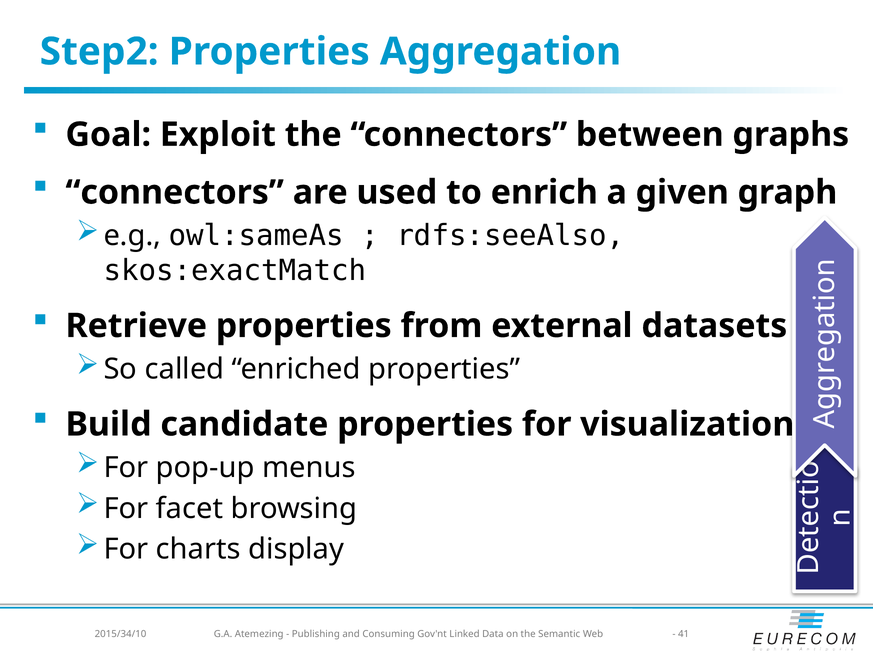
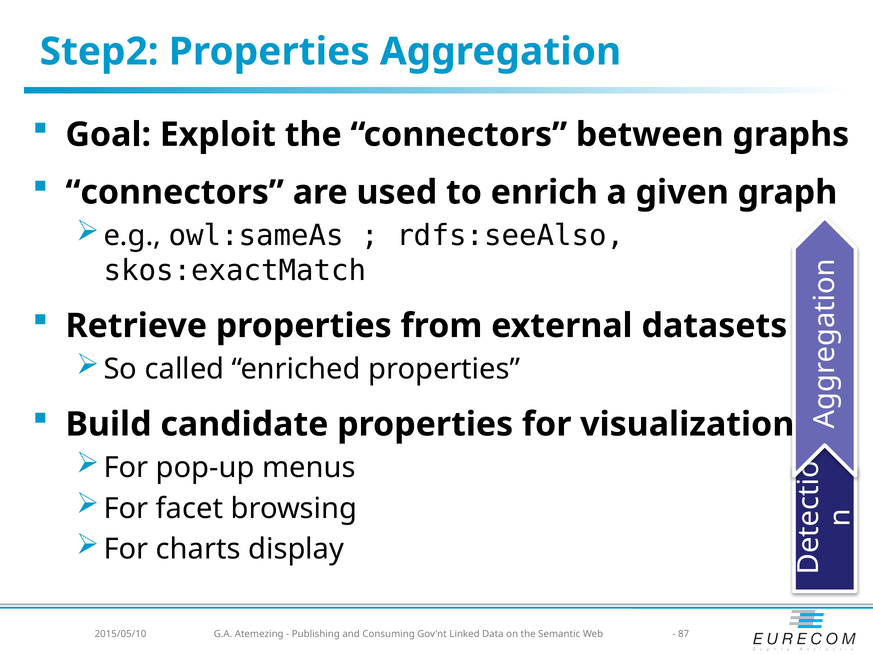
2015/34/10: 2015/34/10 -> 2015/05/10 (121, 634)
41: 41 -> 87 (684, 634)
